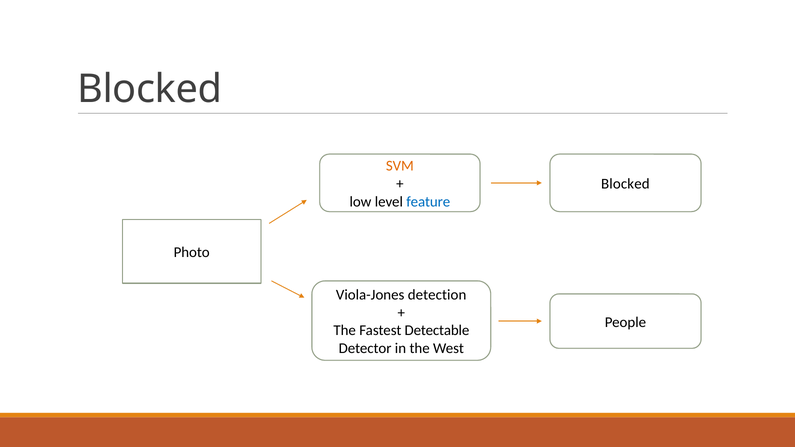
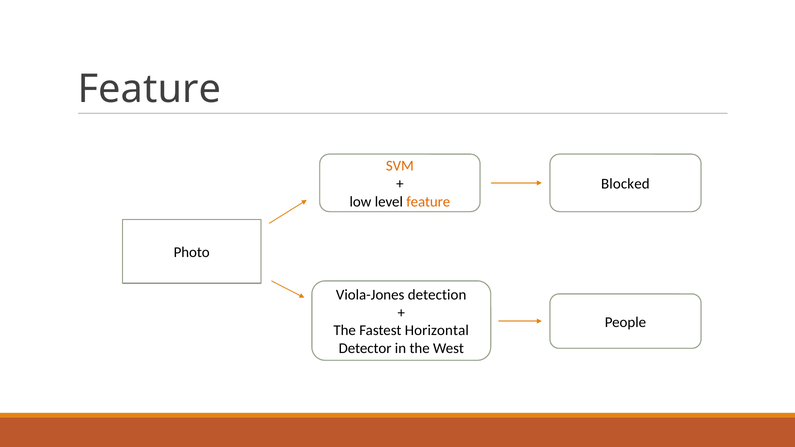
Blocked: Blocked -> Feature (149, 89)
feature colour: blue -> orange (428, 202)
Detectable: Detectable -> Horizontal (437, 331)
